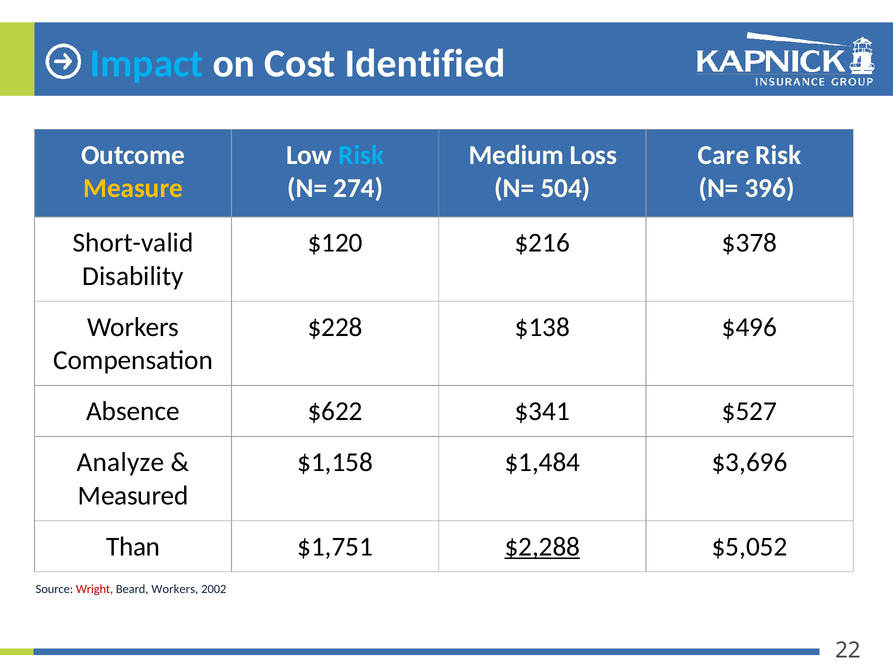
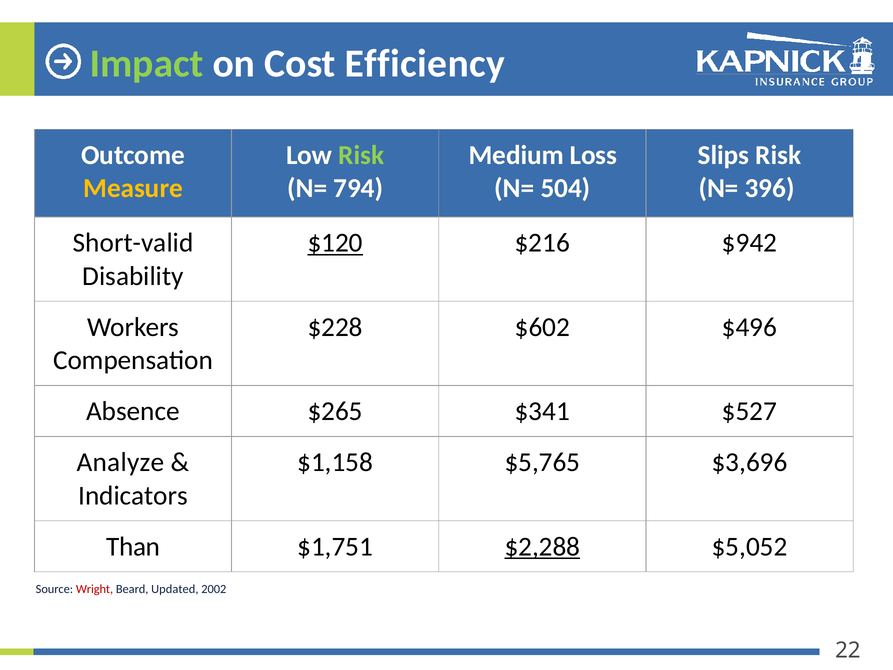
Impact colour: light blue -> light green (147, 64)
Identified: Identified -> Efficiency (425, 64)
Risk colour: light blue -> light green (361, 155)
Care: Care -> Slips (724, 155)
274: 274 -> 794 (358, 188)
$120 underline: none -> present (335, 243)
$378: $378 -> $942 (750, 243)
$138: $138 -> $602 (542, 327)
$622: $622 -> $265 (335, 411)
$1,484: $1,484 -> $5,765 (542, 462)
Measured: Measured -> Indicators (133, 495)
Beard Workers: Workers -> Updated (175, 589)
